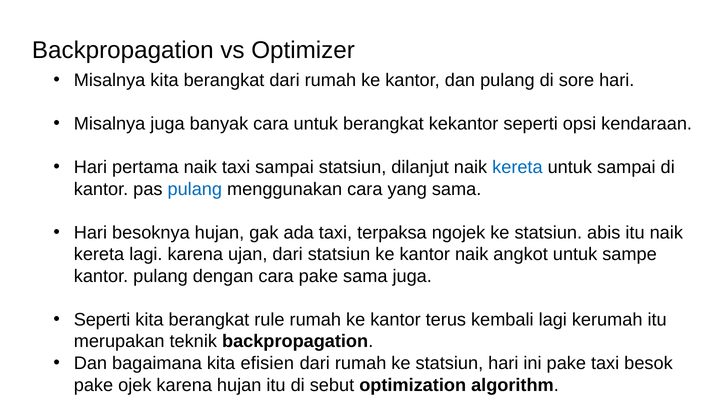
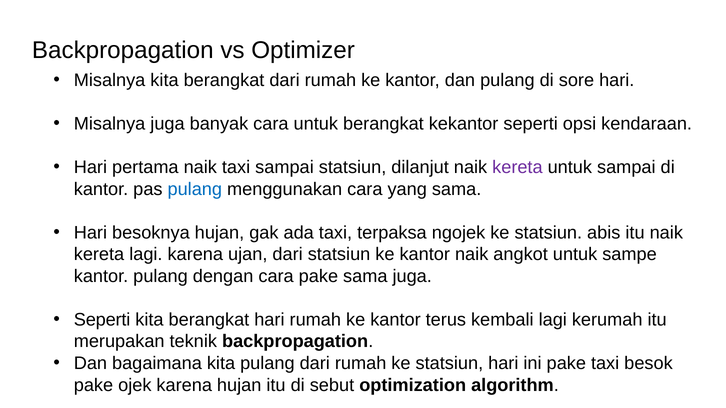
kereta colour: blue -> purple (517, 168)
berangkat rule: rule -> hari (269, 320)
kita efisien: efisien -> pulang (267, 364)
